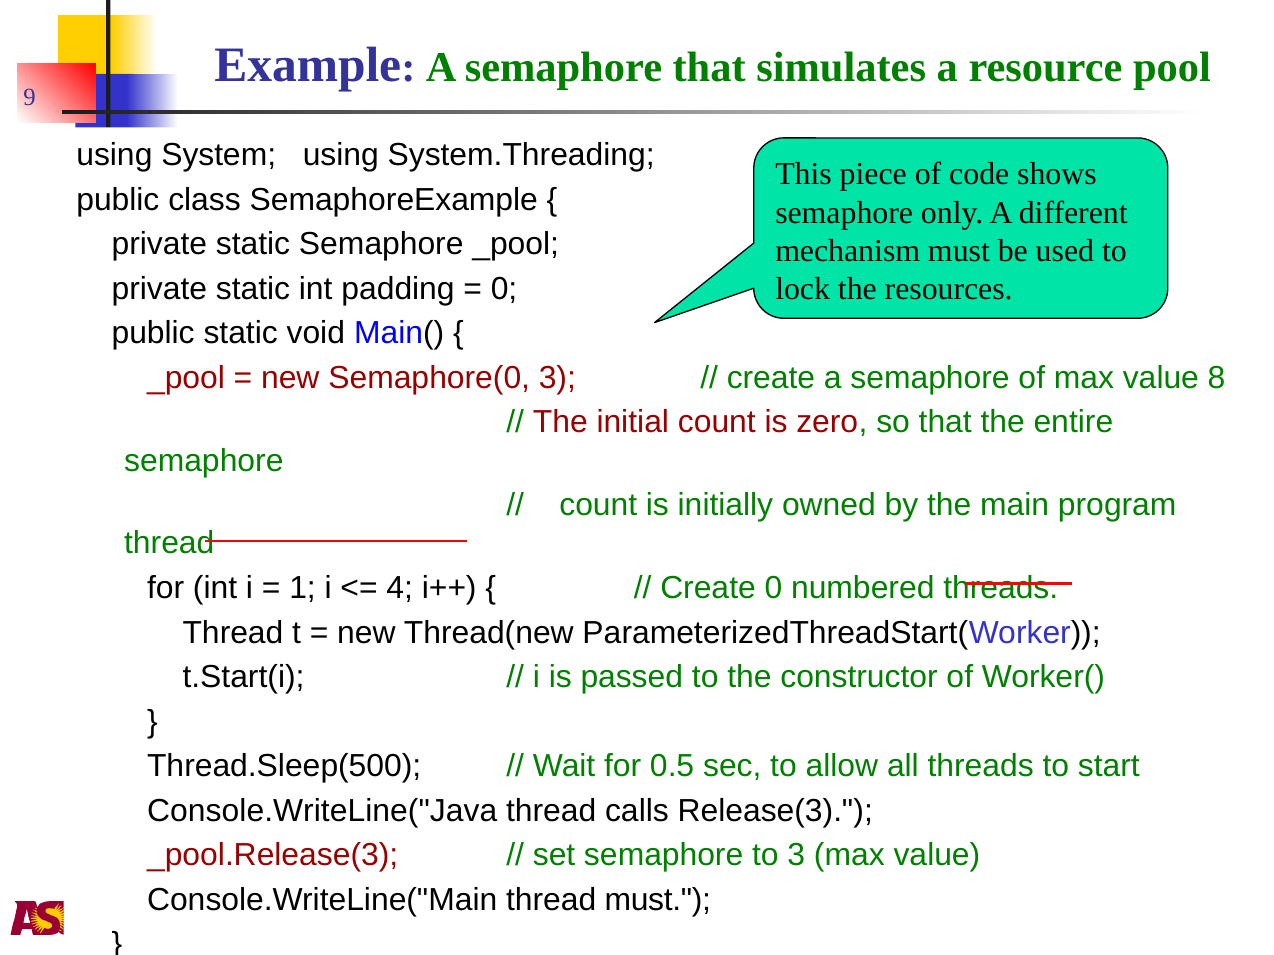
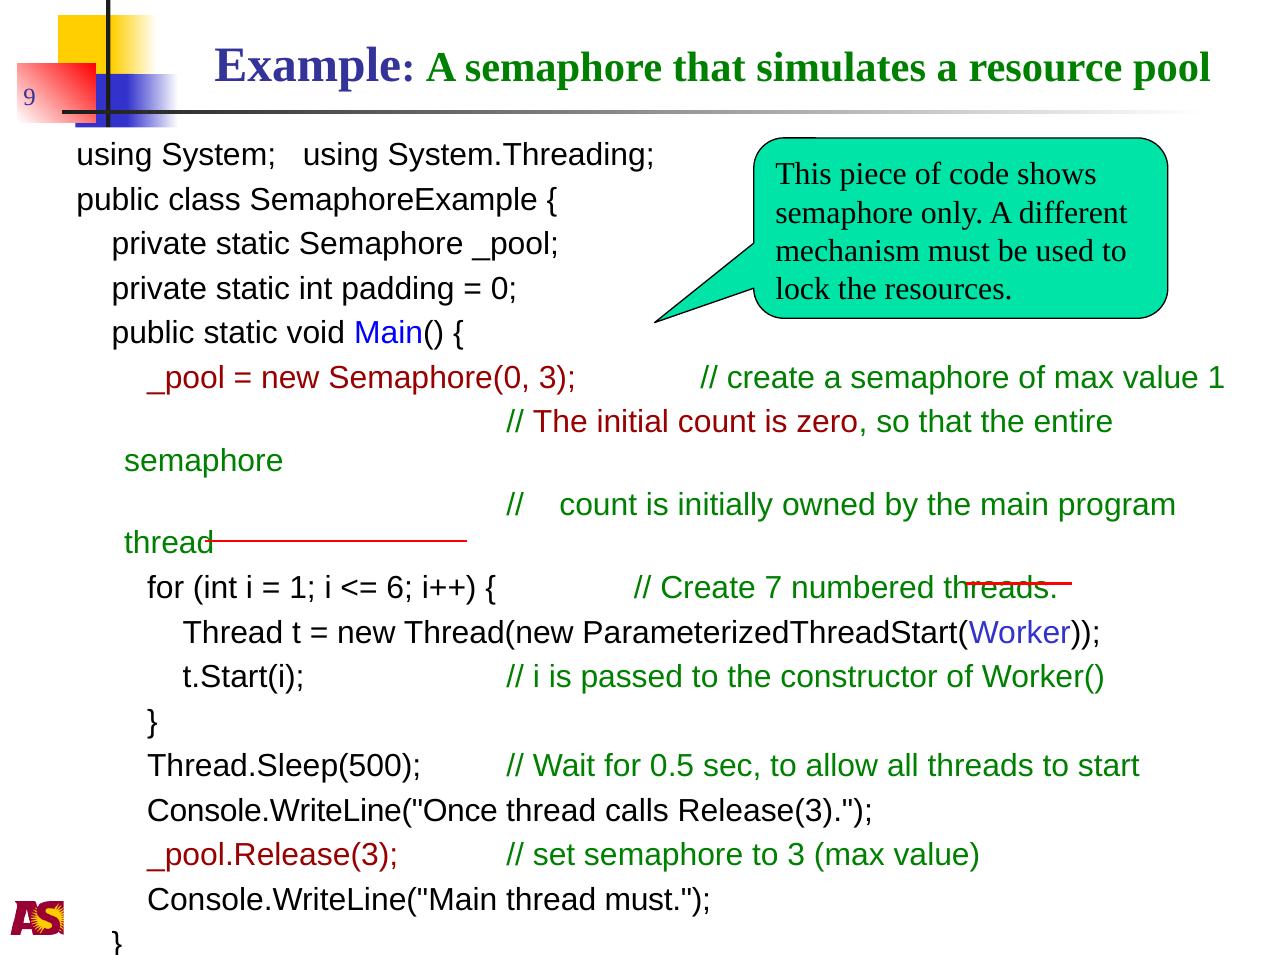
value 8: 8 -> 1 (1216, 378)
4: 4 -> 6 (400, 588)
Create 0: 0 -> 7 (773, 588)
Console.WriteLine("Java: Console.WriteLine("Java -> Console.WriteLine("Once (322, 811)
